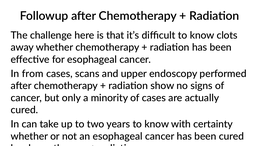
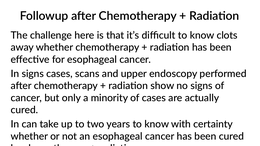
In from: from -> signs (33, 74)
